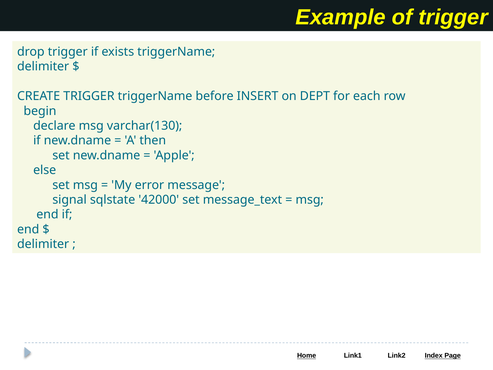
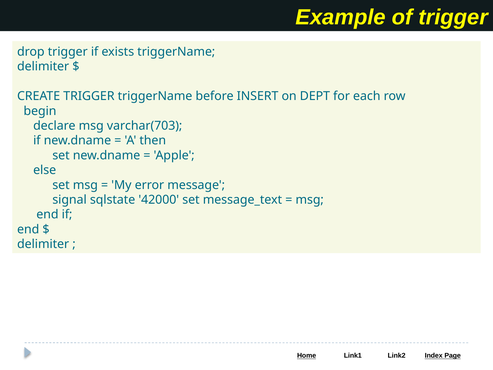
varchar(130: varchar(130 -> varchar(703 (145, 126)
